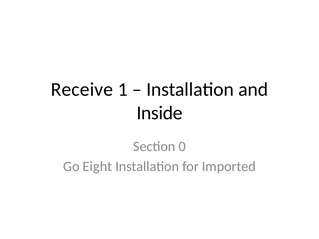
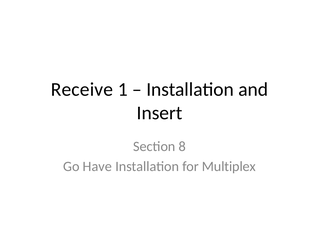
Inside: Inside -> Insert (160, 113)
0: 0 -> 8 (182, 147)
Eight: Eight -> Have (97, 167)
Imported: Imported -> Multiplex (229, 167)
